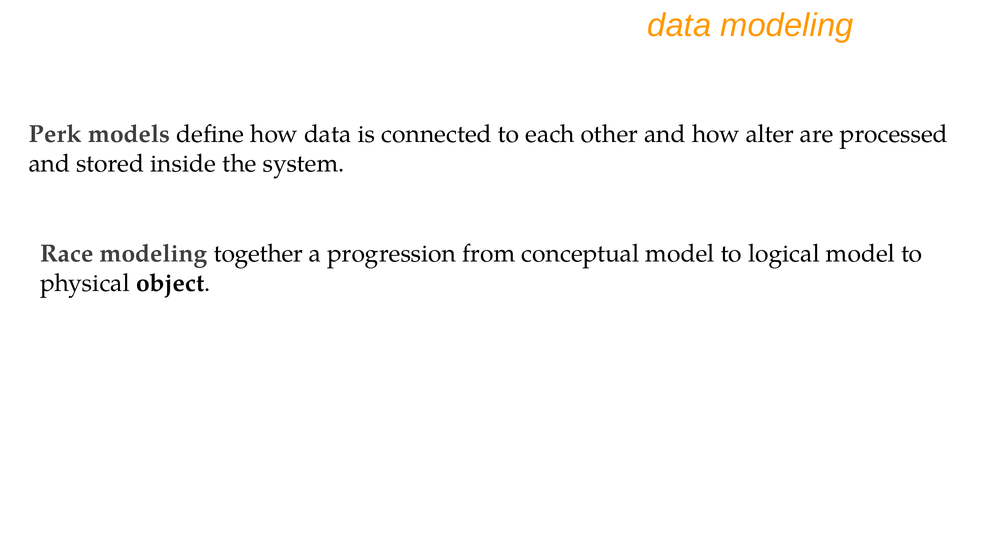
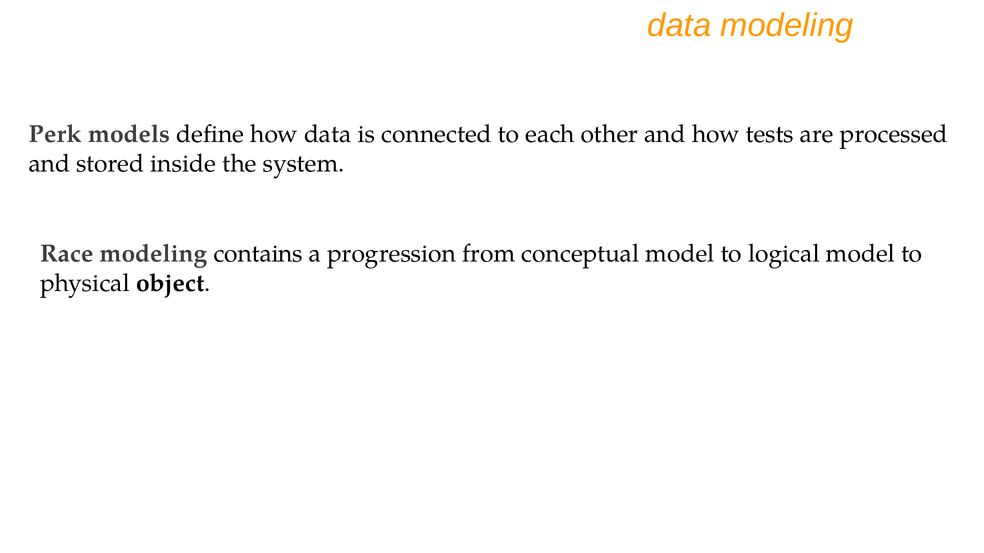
alter: alter -> tests (770, 134)
together: together -> contains (258, 254)
